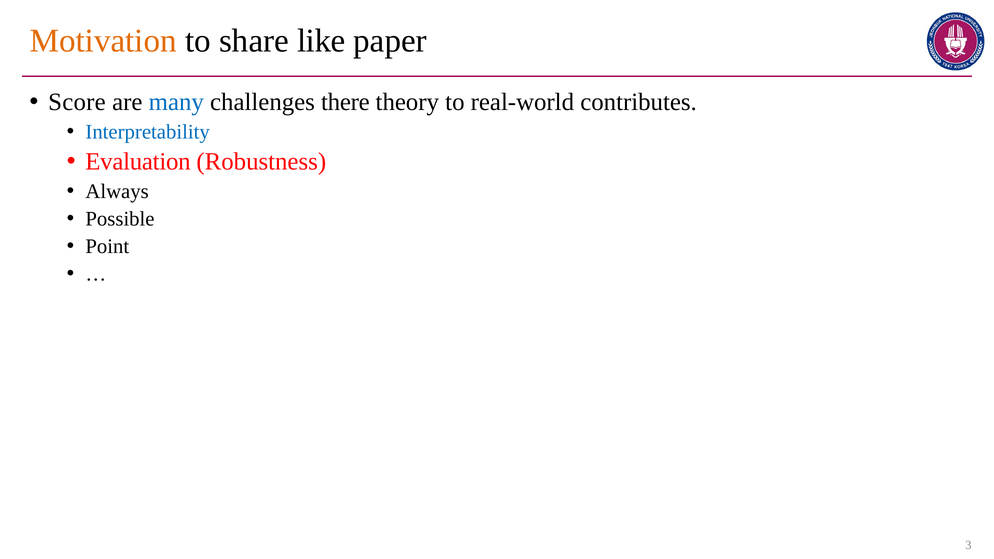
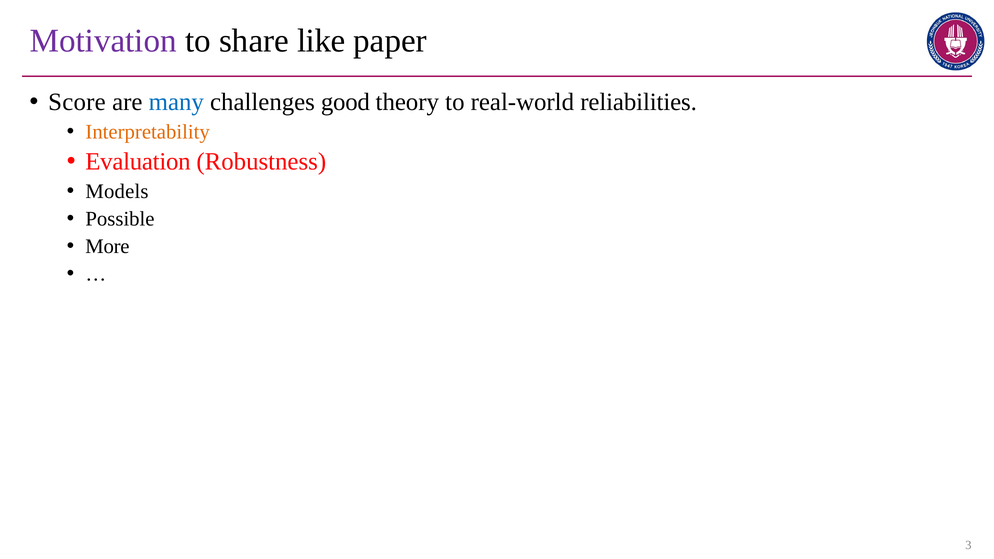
Motivation colour: orange -> purple (103, 41)
there: there -> good (345, 102)
contributes: contributes -> reliabilities (639, 102)
Interpretability colour: blue -> orange (148, 132)
Always: Always -> Models (117, 191)
Point: Point -> More (107, 246)
